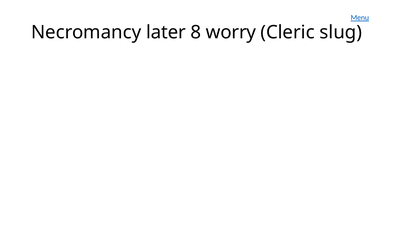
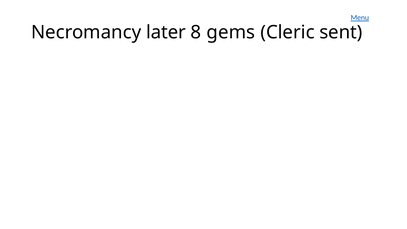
worry: worry -> gems (231, 32)
slug: slug -> sent (341, 32)
